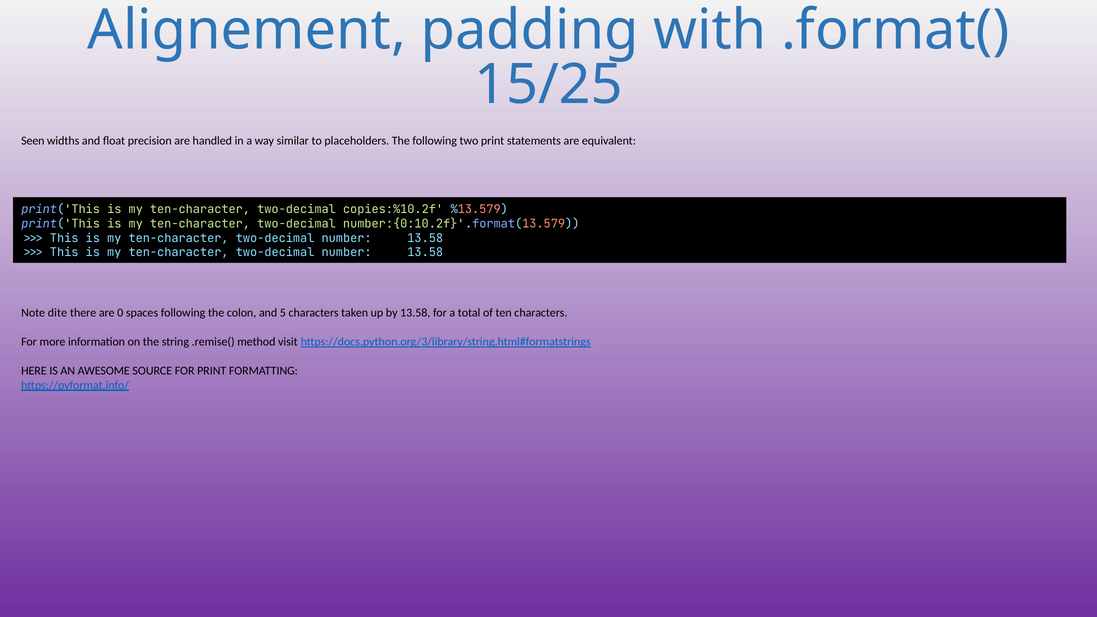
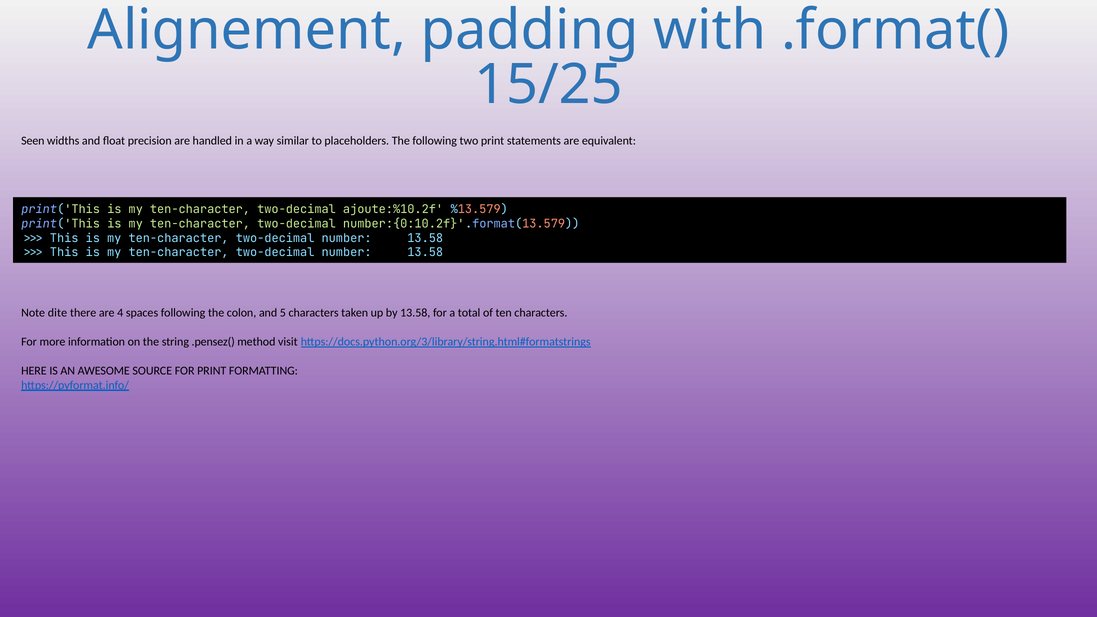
copies:%10.2f: copies:%10.2f -> ajoute:%10.2f (393, 209)
0: 0 -> 4 (120, 313)
.remise(: .remise( -> .pensez( (213, 342)
